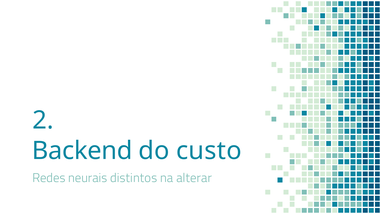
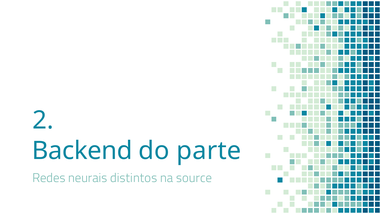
custo: custo -> parte (209, 151)
alterar: alterar -> source (194, 178)
